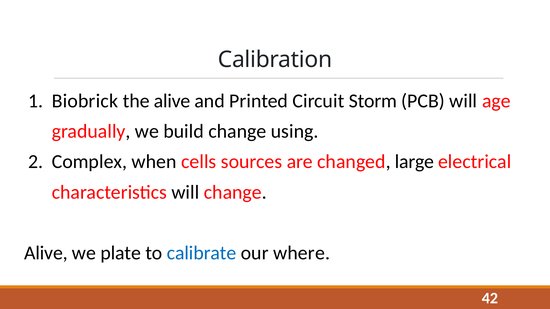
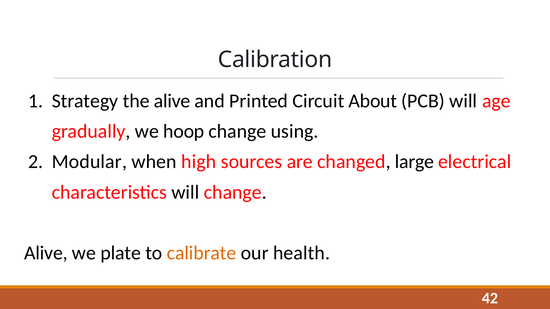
Biobrick: Biobrick -> Strategy (85, 101)
Storm: Storm -> About (373, 101)
build: build -> hoop (184, 131)
Complex: Complex -> Modular (89, 162)
cells: cells -> high (199, 162)
calibrate colour: blue -> orange (202, 253)
where: where -> health (302, 253)
